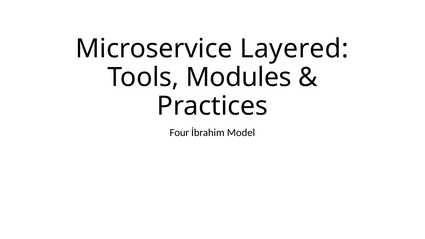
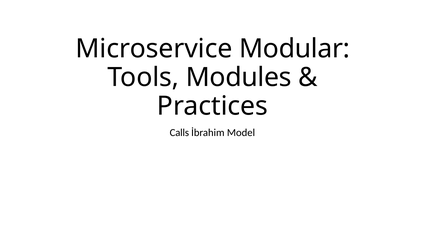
Layered: Layered -> Modular (295, 49)
Four: Four -> Calls (179, 133)
